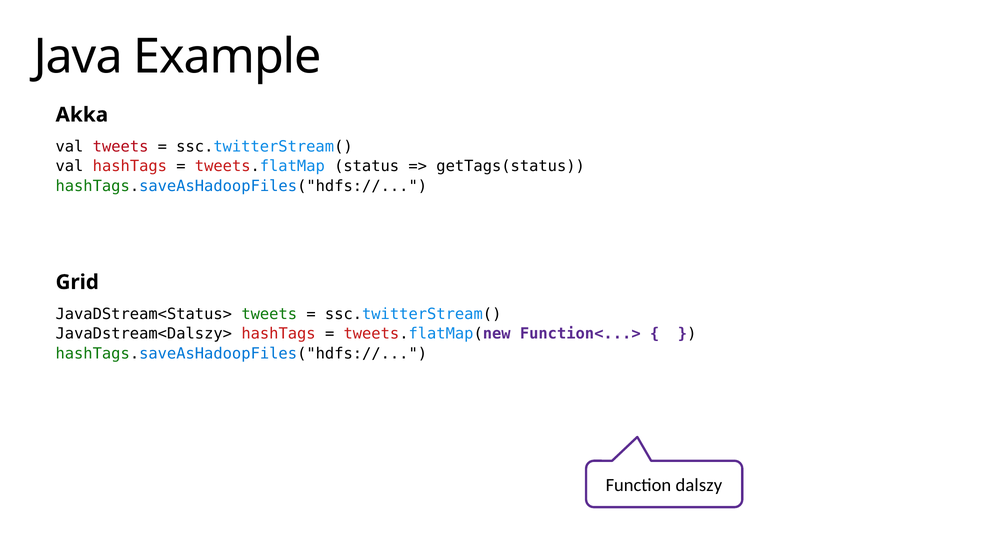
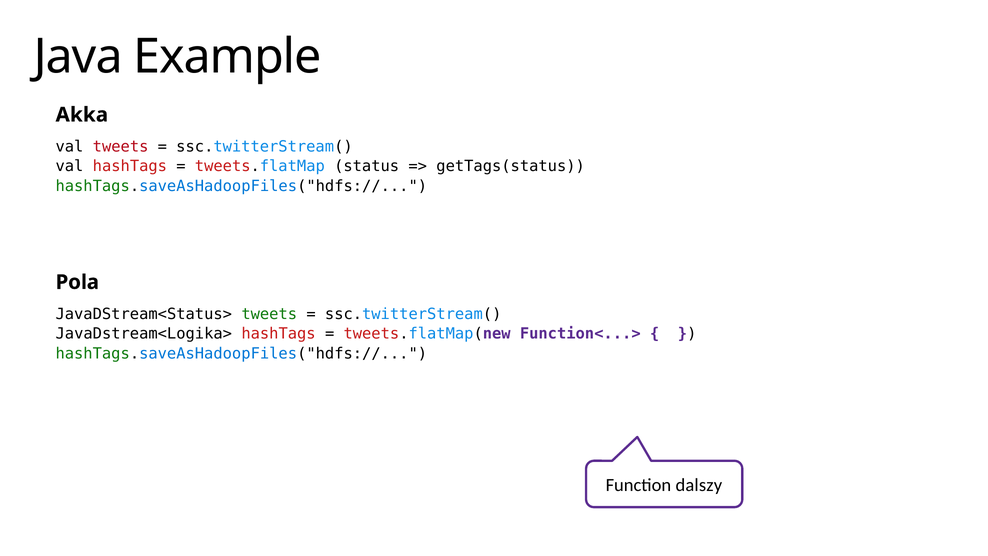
Grid: Grid -> Pola (77, 282)
JavaDstream<Dalszy>: JavaDstream<Dalszy> -> JavaDstream<Logika> (144, 334)
